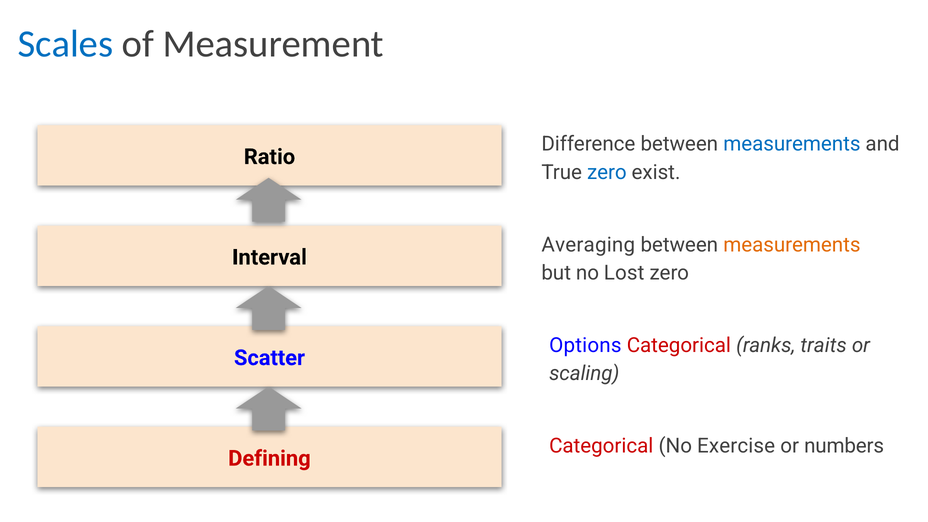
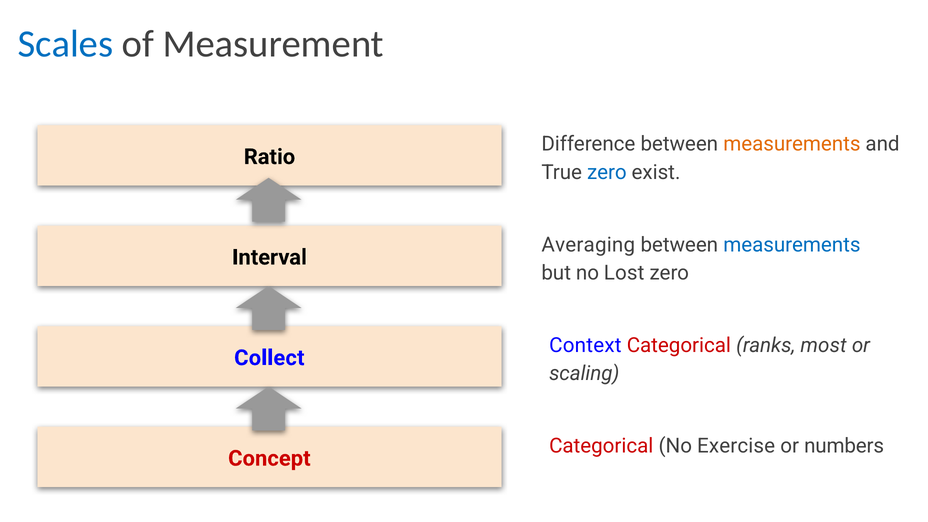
measurements colour: blue -> orange (792, 144)
measurements colour: orange -> blue (792, 245)
Options: Options -> Context (585, 345)
traits: traits -> most (824, 345)
Scatter: Scatter -> Collect (269, 358)
Defining: Defining -> Concept (269, 458)
